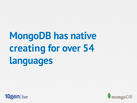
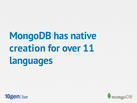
creating: creating -> creation (28, 48)
54: 54 -> 11 (89, 48)
